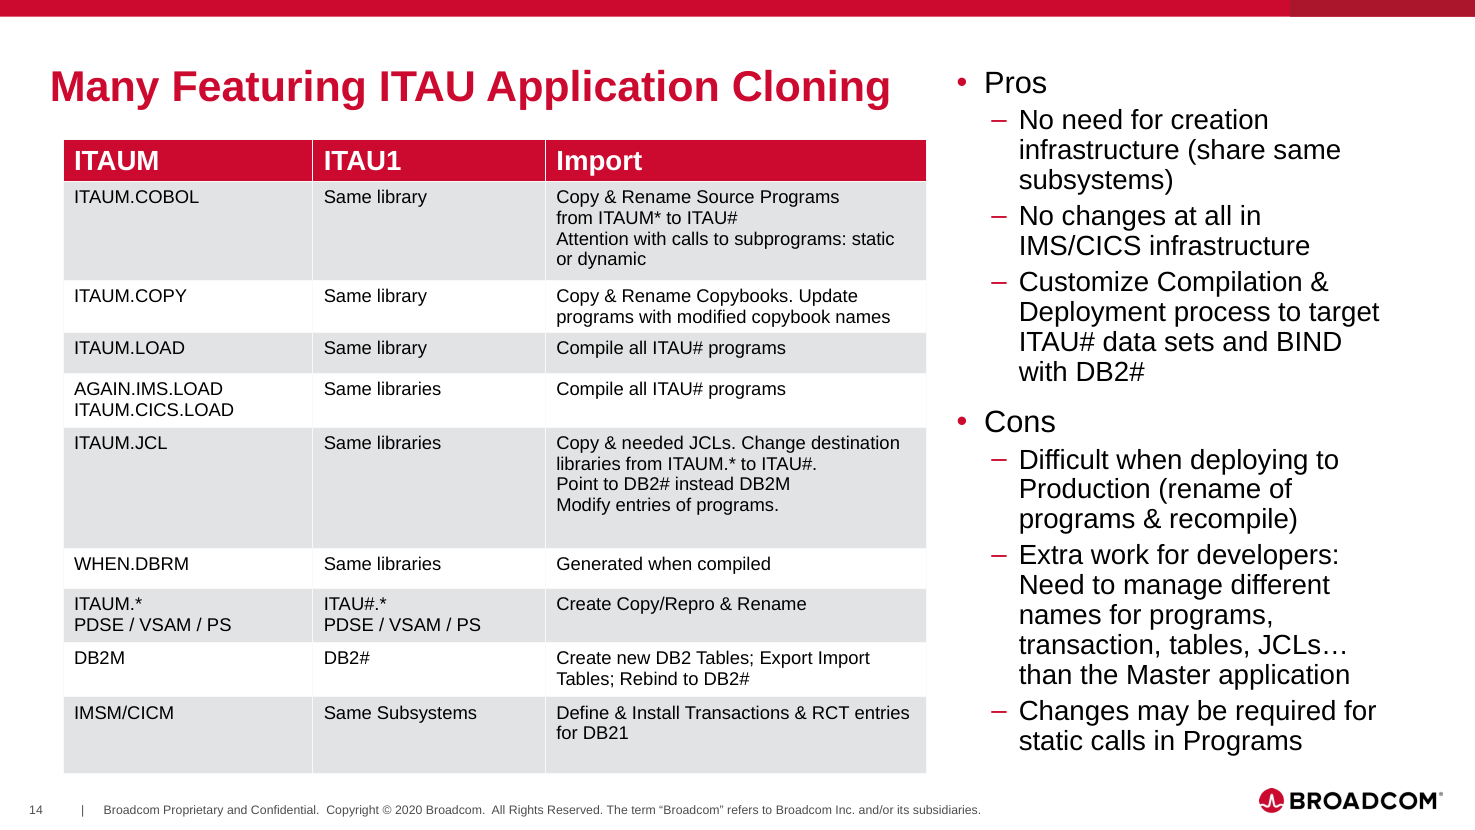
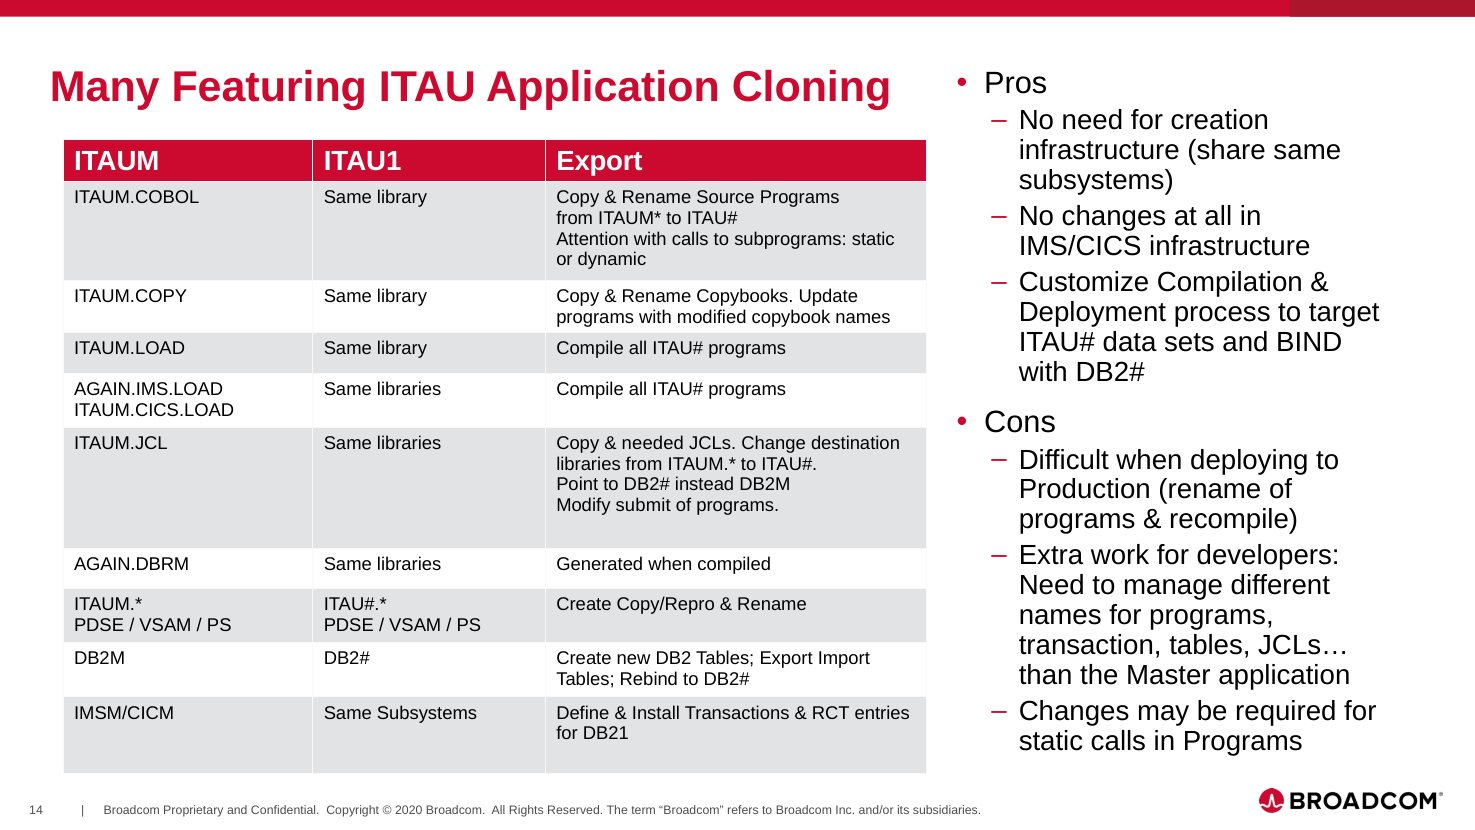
ITAU1 Import: Import -> Export (599, 161)
Modify entries: entries -> submit (643, 505)
WHEN.DBRM: WHEN.DBRM -> AGAIN.DBRM (132, 564)
